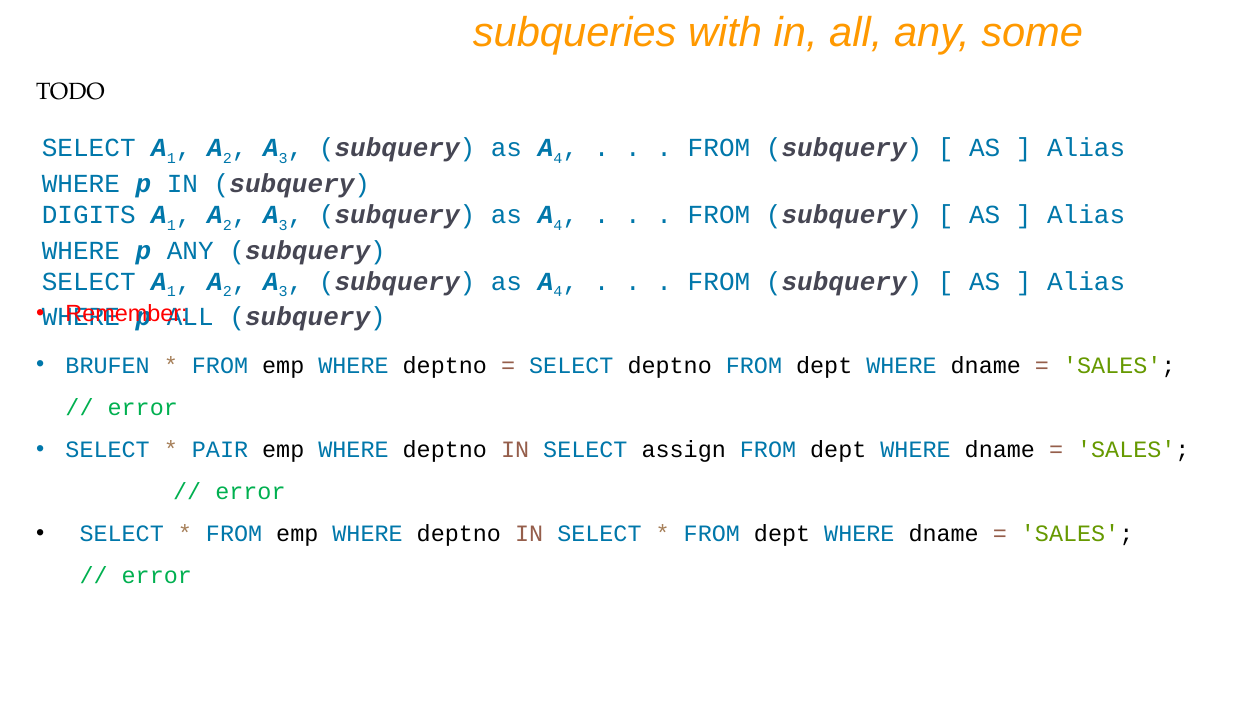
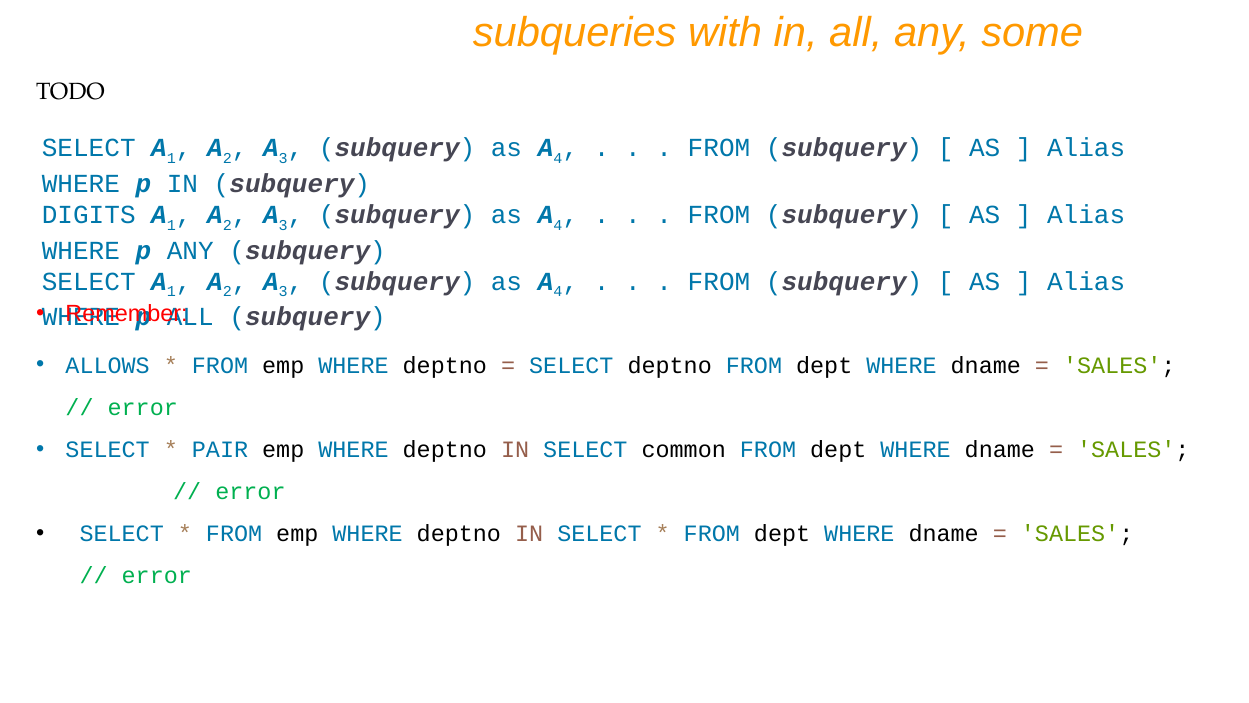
BRUFEN: BRUFEN -> ALLOWS (108, 365)
assign: assign -> common (684, 449)
